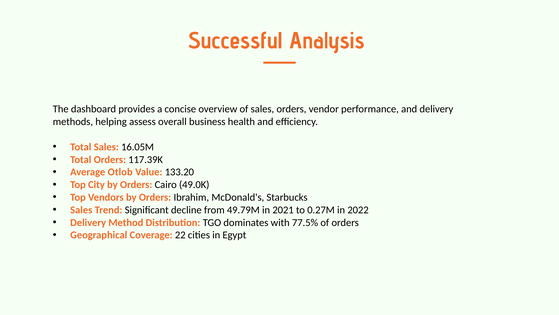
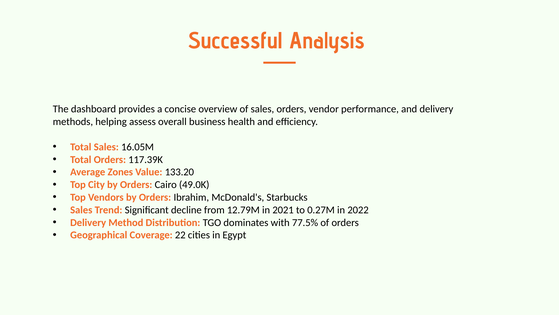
Otlob: Otlob -> Zones (120, 172)
49.79M: 49.79M -> 12.79M (243, 210)
